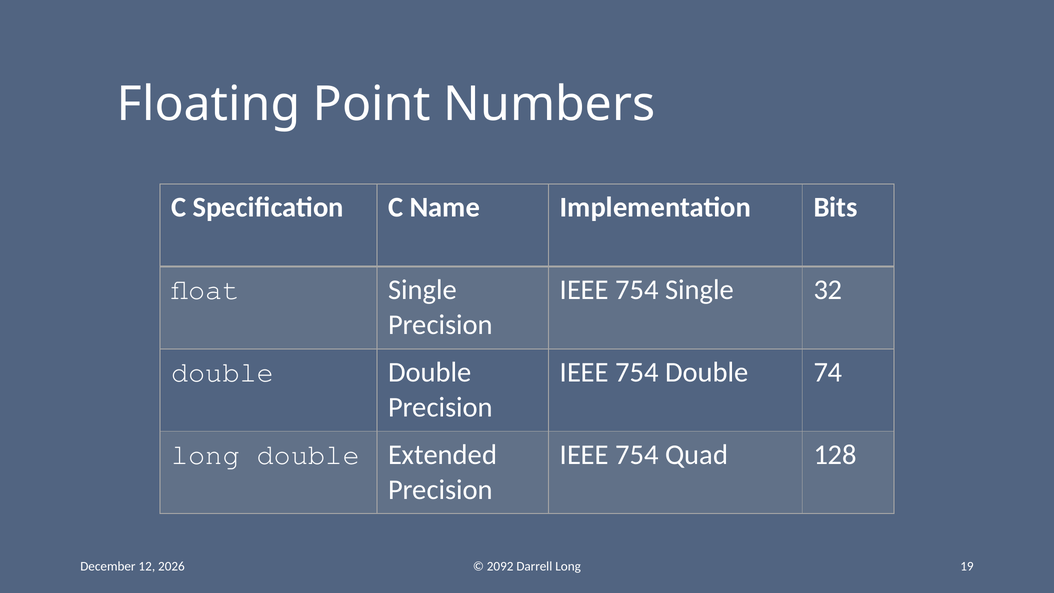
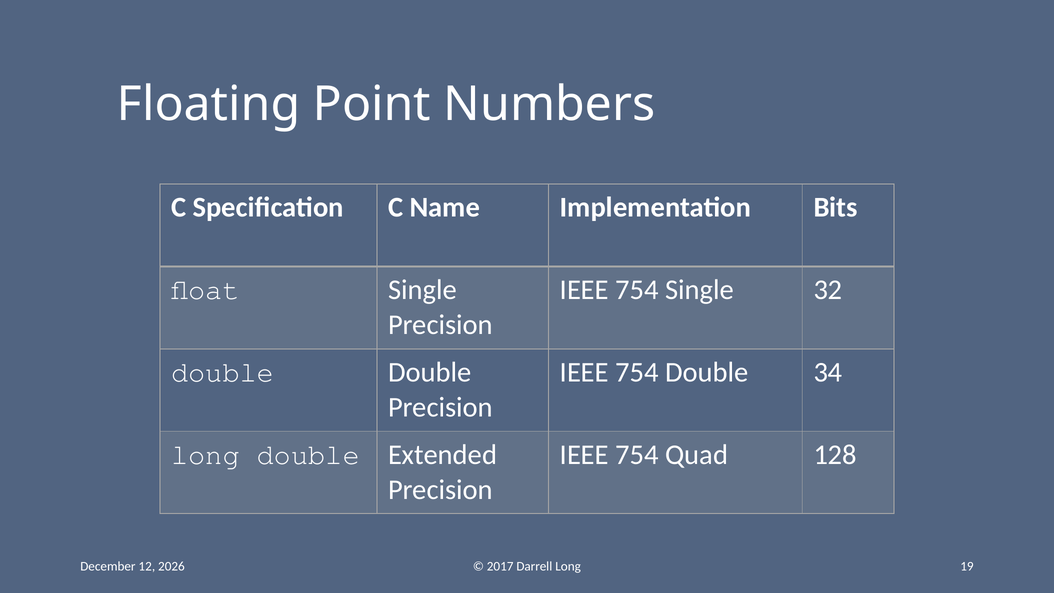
74: 74 -> 34 (828, 372)
2092: 2092 -> 2017 (500, 566)
